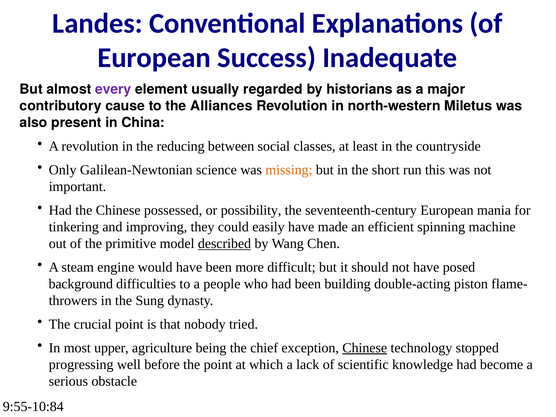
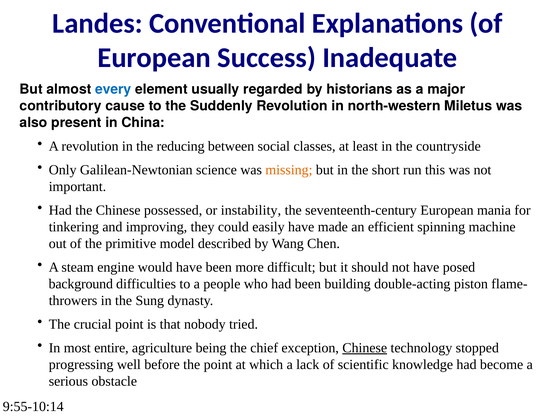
every colour: purple -> blue (113, 89)
Alliances: Alliances -> Suddenly (221, 106)
possibility: possibility -> instability (251, 210)
described underline: present -> none (224, 244)
upper: upper -> entire (111, 348)
9:55-10:84: 9:55-10:84 -> 9:55-10:14 (33, 407)
